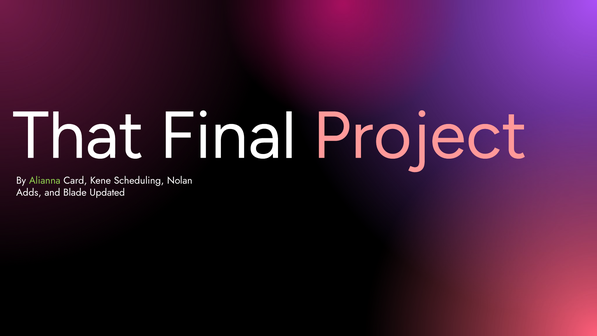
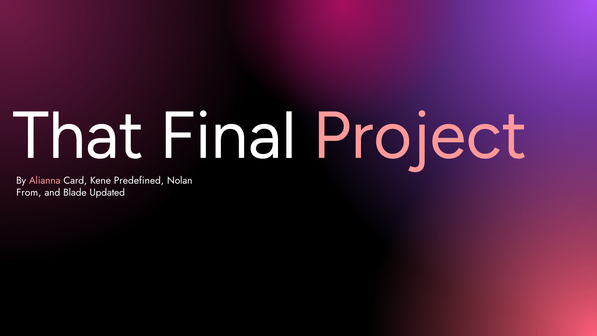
Alianna colour: light green -> pink (45, 180)
Scheduling: Scheduling -> Predefined (139, 180)
Adds: Adds -> From (29, 192)
